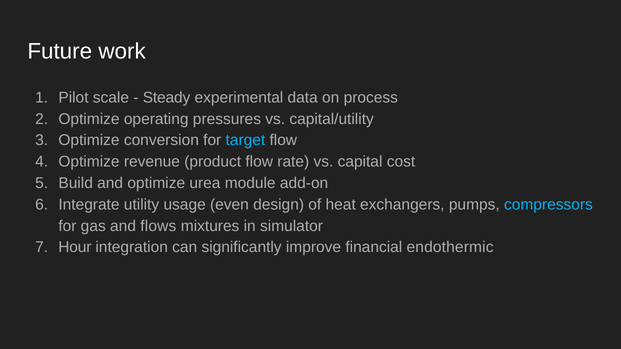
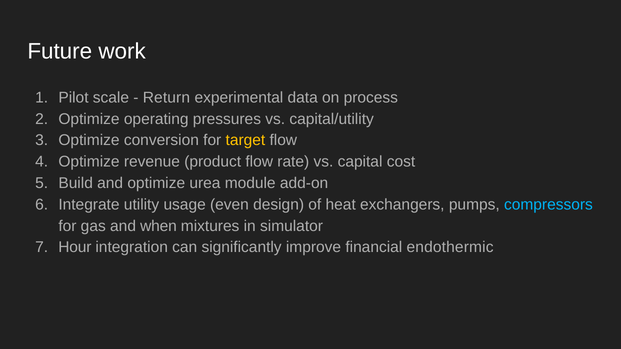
Steady: Steady -> Return (166, 98)
target colour: light blue -> yellow (245, 140)
flows: flows -> when (159, 226)
